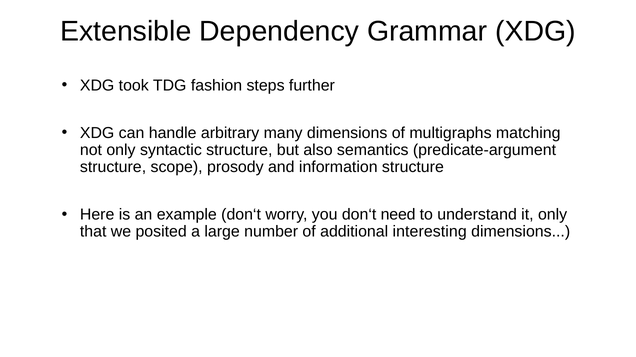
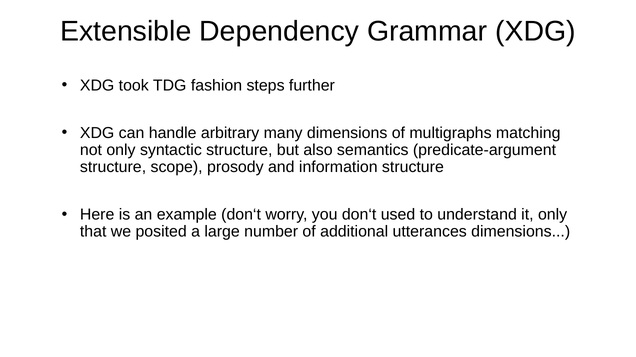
need: need -> used (398, 215)
interesting: interesting -> utterances (430, 232)
